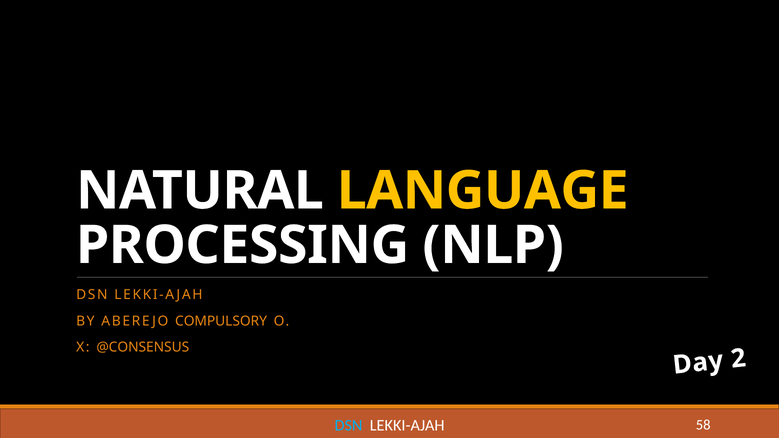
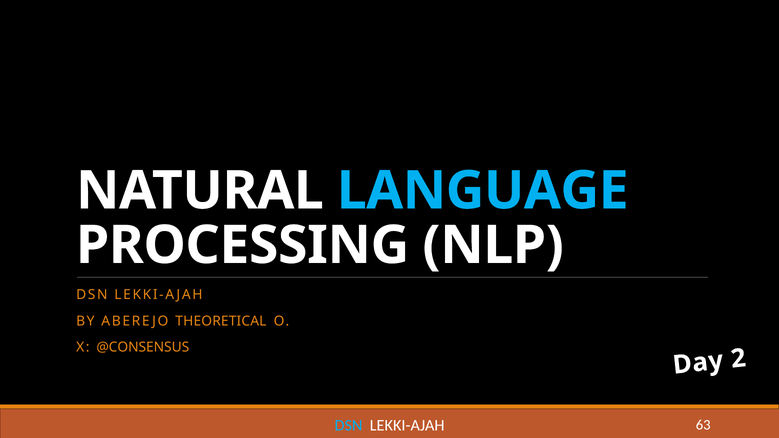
LANGUAGE colour: yellow -> light blue (483, 191)
COMPULSORY: COMPULSORY -> THEORETICAL (221, 321)
58: 58 -> 63 (703, 425)
